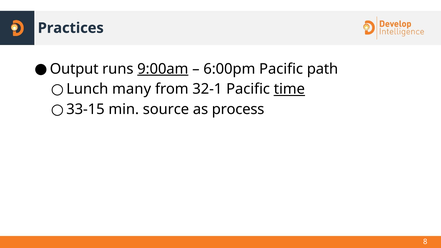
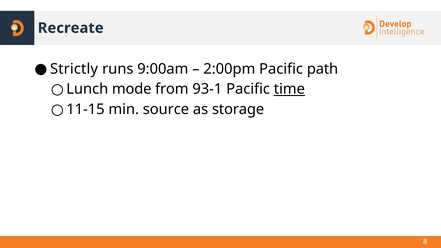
Practices: Practices -> Recreate (71, 28)
Output: Output -> Strictly (74, 69)
9:00am underline: present -> none (163, 69)
6:00pm: 6:00pm -> 2:00pm (229, 69)
many: many -> mode (132, 89)
32-1: 32-1 -> 93-1 (207, 89)
33-15: 33-15 -> 11-15 (85, 109)
process: process -> storage (238, 109)
